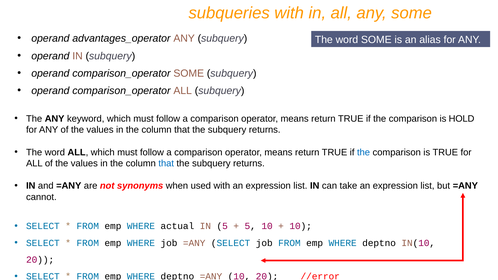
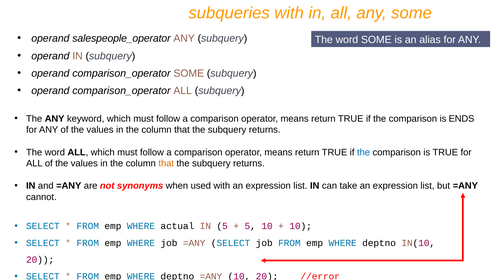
advantages_operator: advantages_operator -> salespeople_operator (121, 39)
HOLD: HOLD -> ENDS (462, 119)
that colour: blue -> orange (166, 164)
